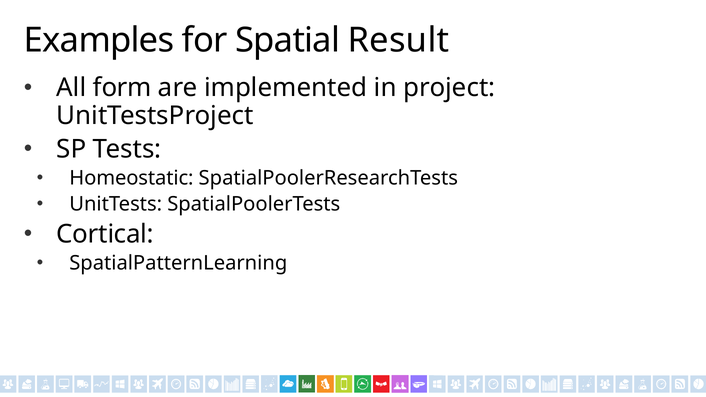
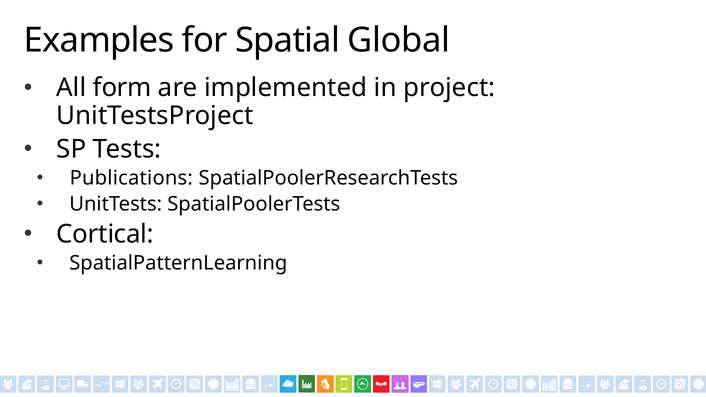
Result: Result -> Global (399, 40)
Homeostatic: Homeostatic -> Publications (131, 178)
